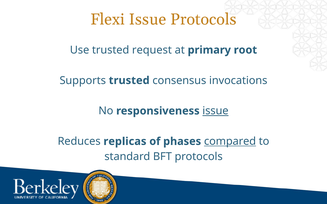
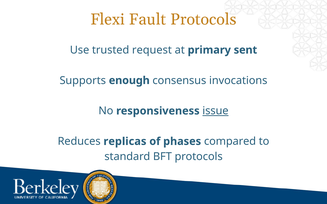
Flexi Issue: Issue -> Fault (148, 19)
root: root -> sent (245, 50)
Supports trusted: trusted -> enough (129, 81)
compared underline: present -> none (230, 142)
